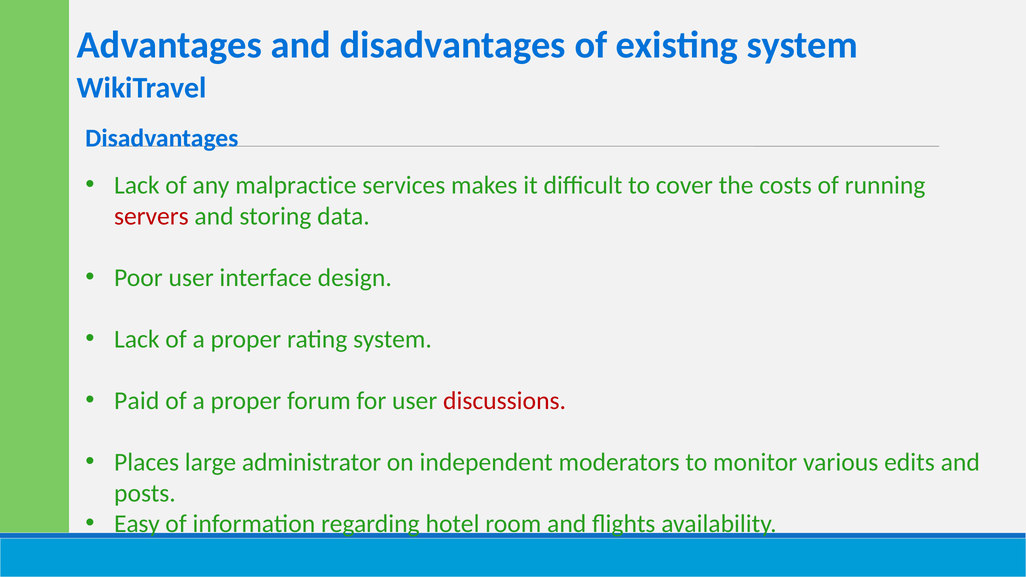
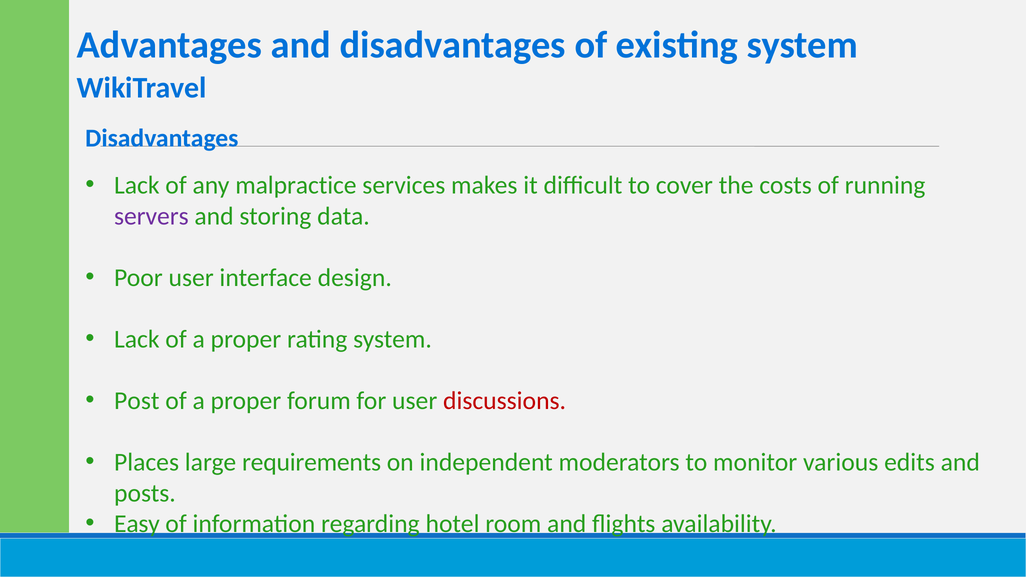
servers colour: red -> purple (151, 216)
Paid: Paid -> Post (137, 401)
administrator: administrator -> requirements (312, 462)
